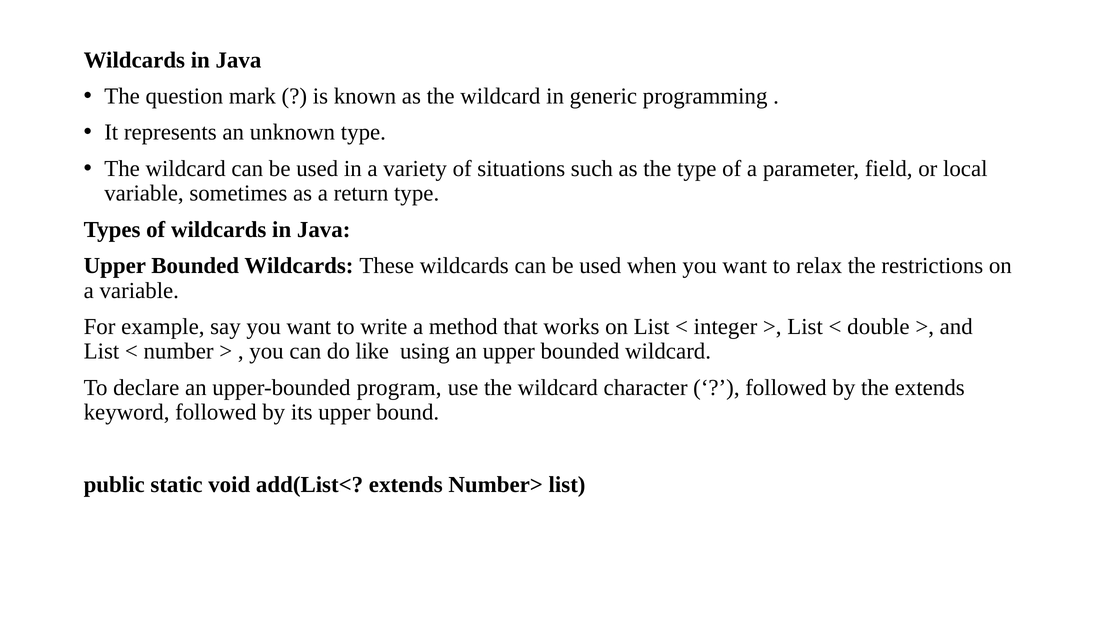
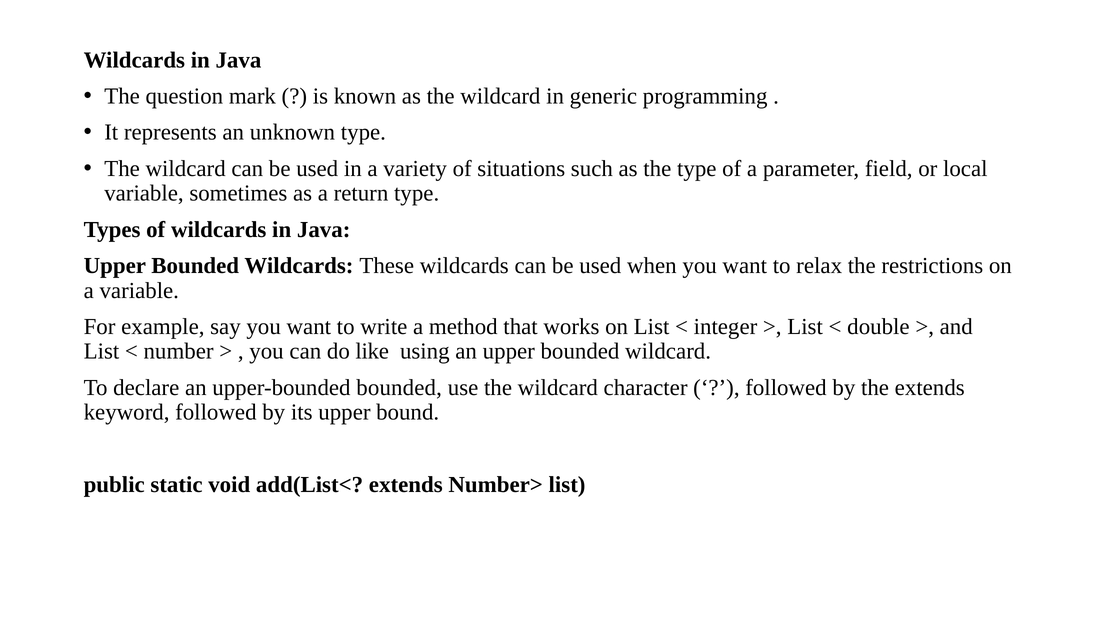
upper-bounded program: program -> bounded (399, 387)
